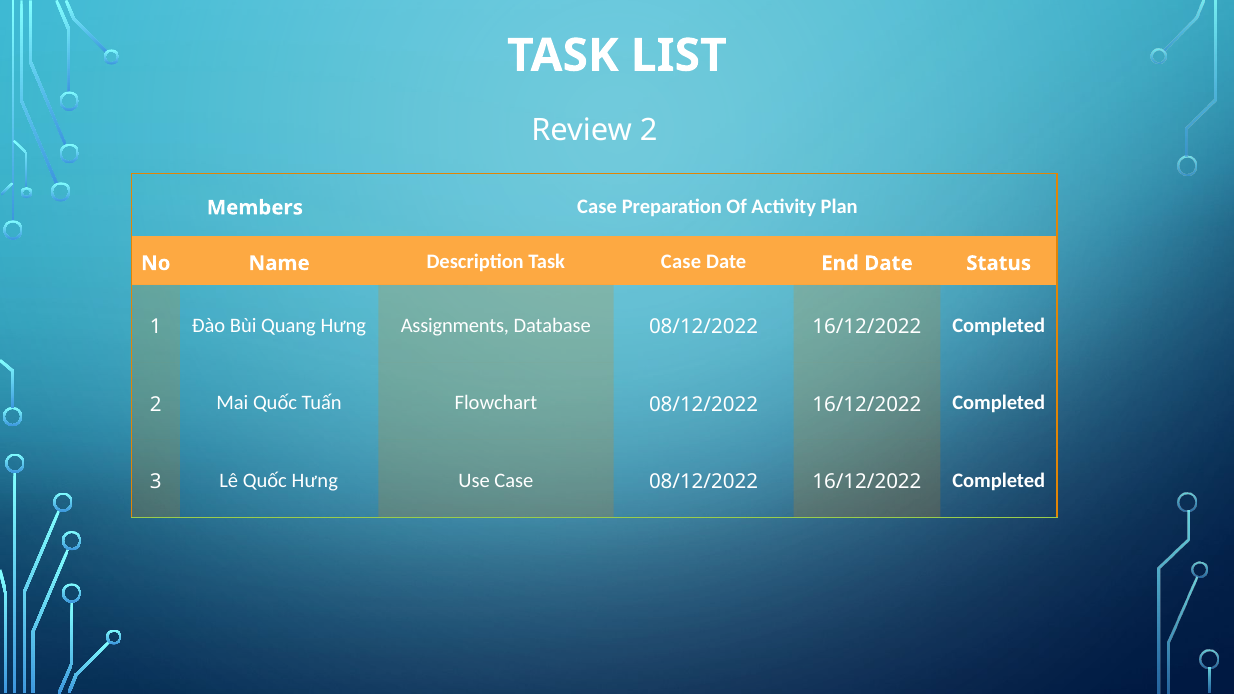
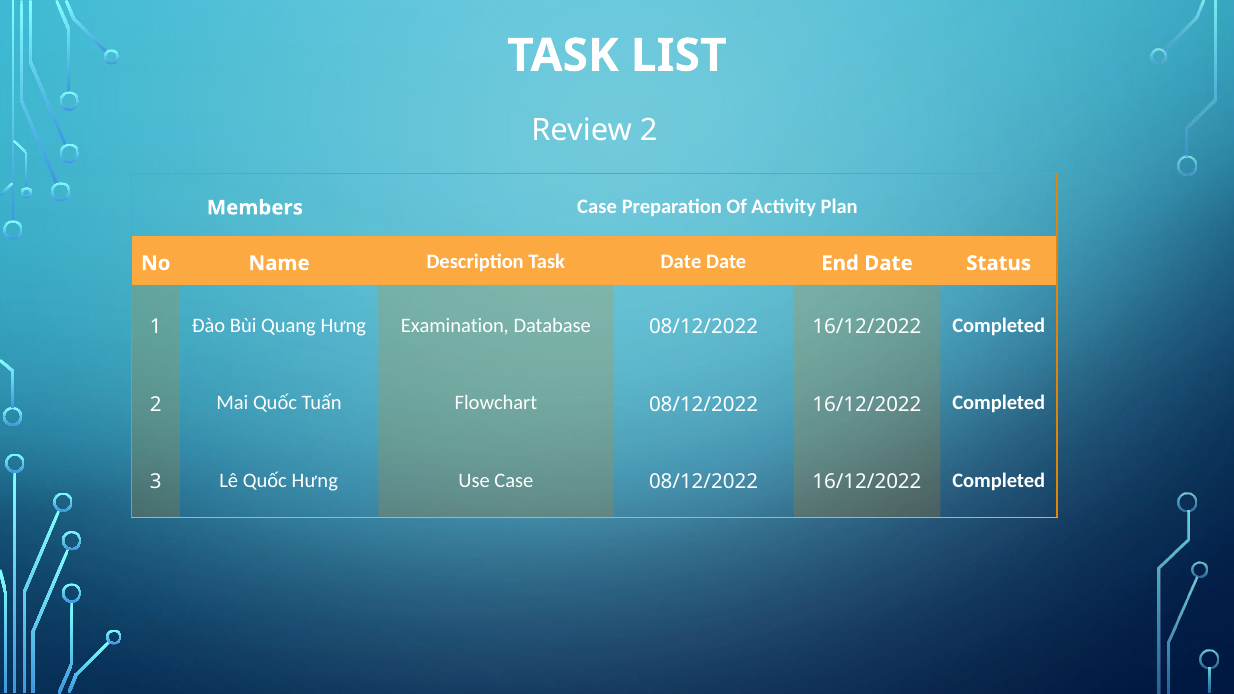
Task Case: Case -> Date (681, 262)
Assignments: Assignments -> Examination (455, 326)
